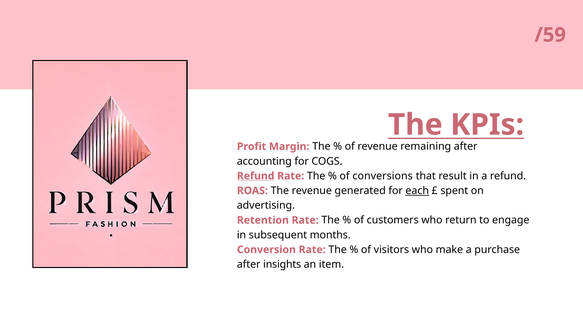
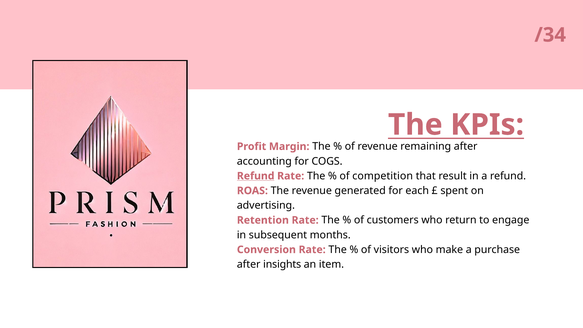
/59: /59 -> /34 (550, 35)
conversions: conversions -> competition (383, 176)
each underline: present -> none (417, 191)
